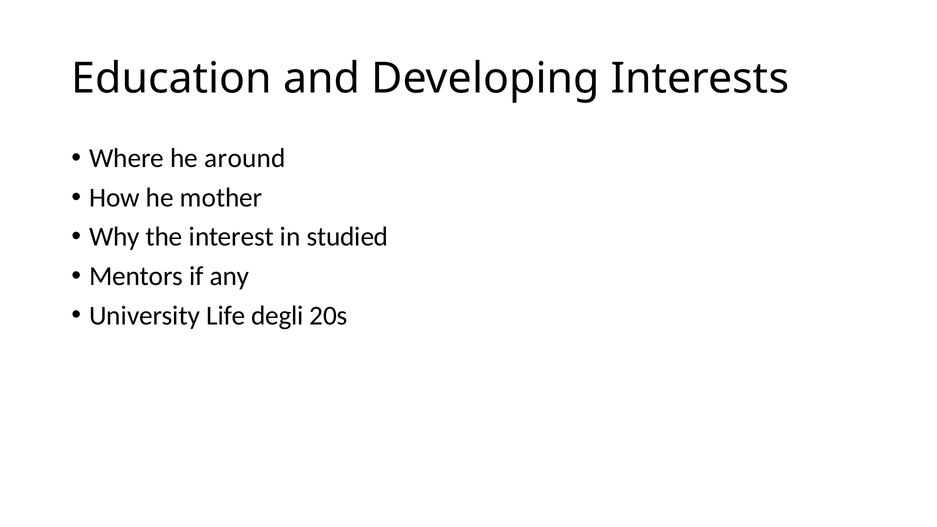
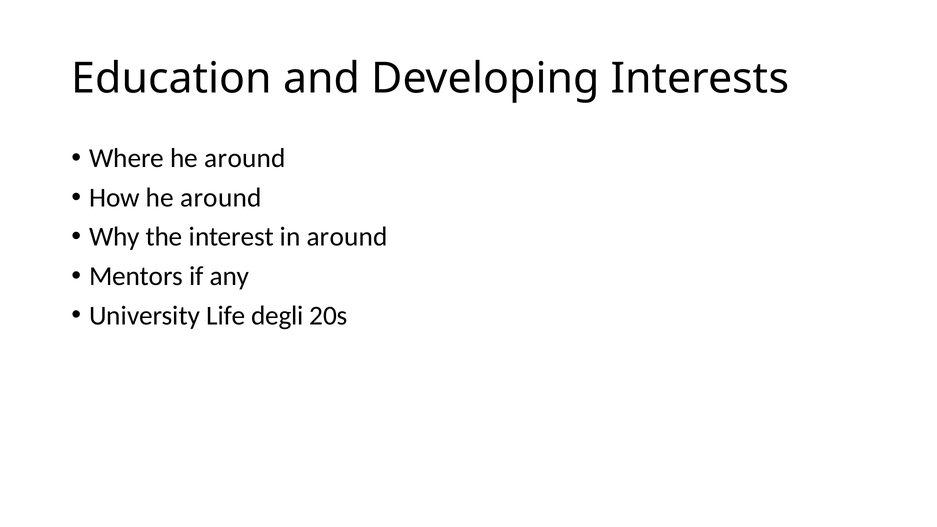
How he mother: mother -> around (221, 198)
in studied: studied -> around (347, 237)
